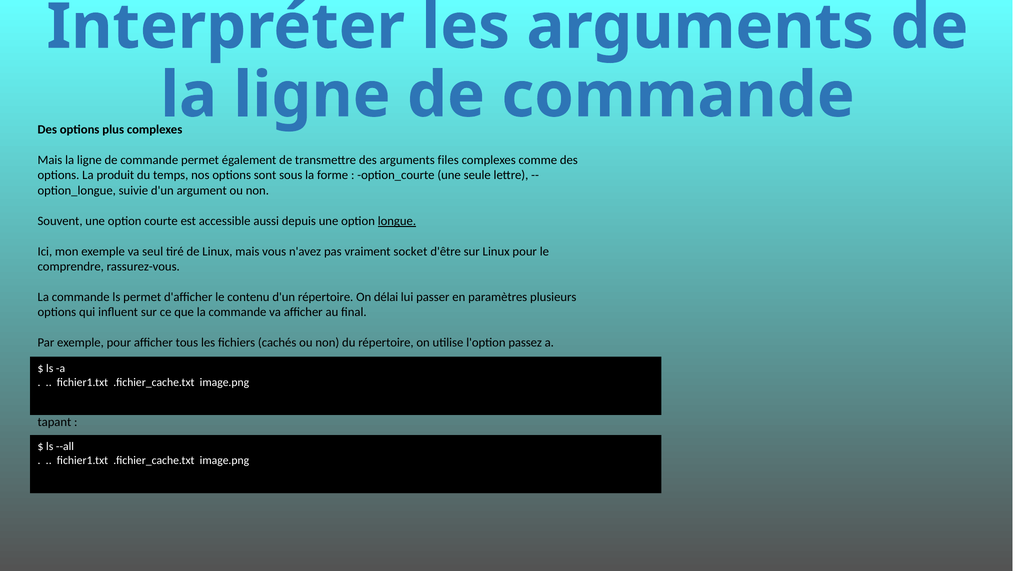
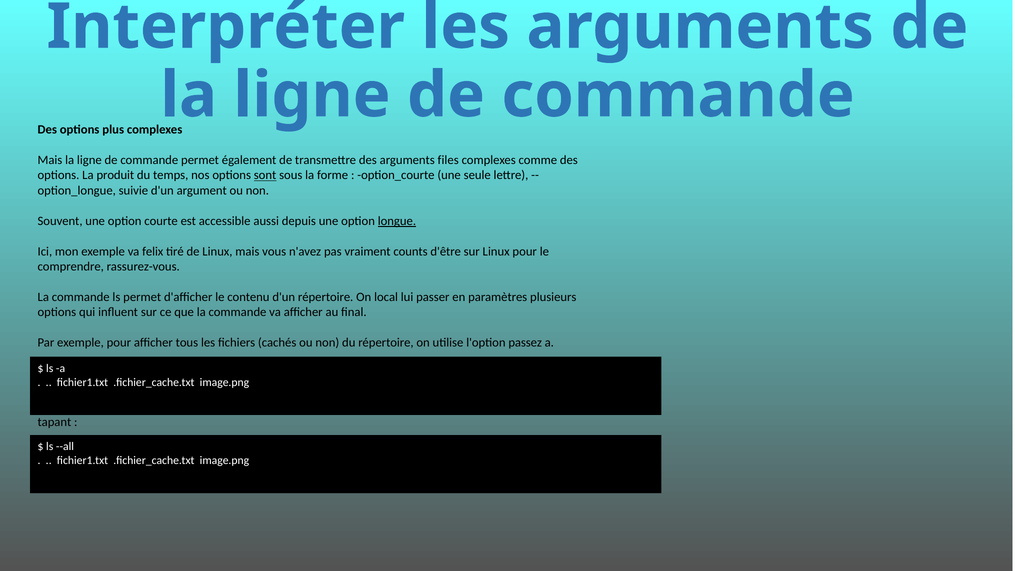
sont underline: none -> present (265, 175)
seul: seul -> felix (153, 251)
socket: socket -> counts (411, 251)
délai: délai -> local (386, 297)
